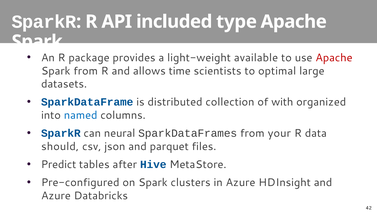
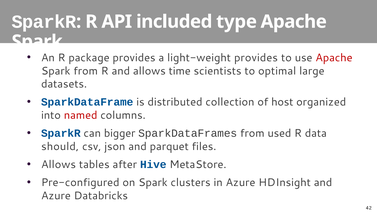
light-weight available: available -> provides (256, 58)
with: with -> host (282, 102)
named colour: blue -> red (81, 115)
neural: neural -> bigger (120, 133)
your: your -> used (279, 133)
Predict: Predict -> Allows (59, 165)
